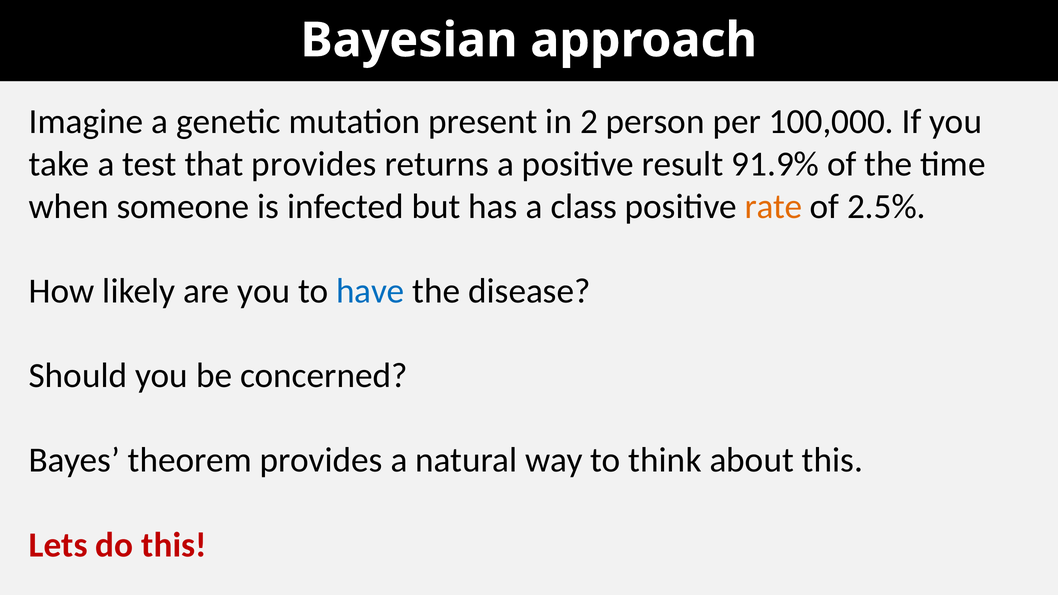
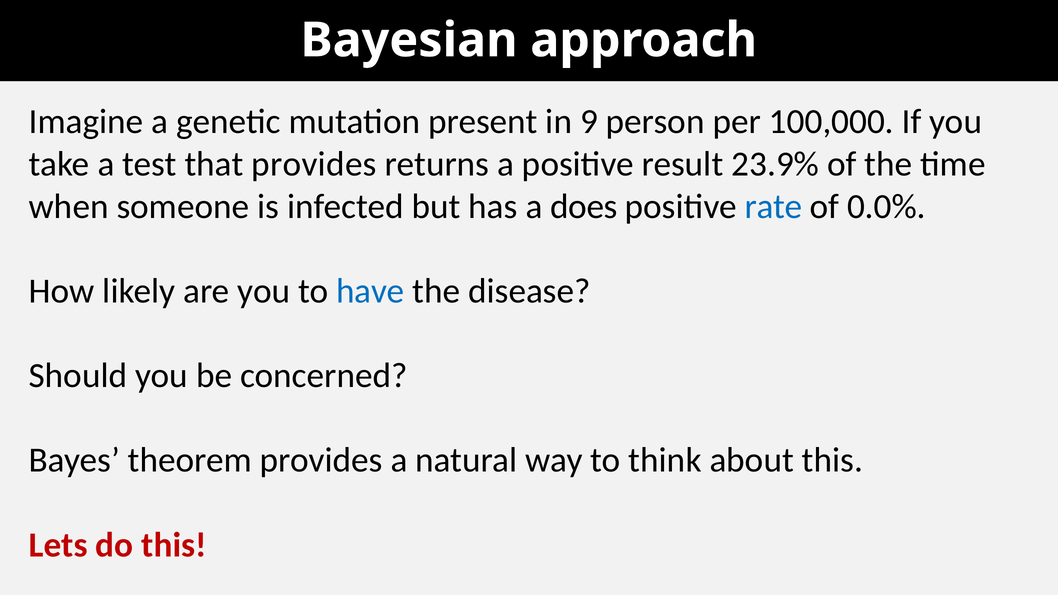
2: 2 -> 9 (589, 122)
91.9%: 91.9% -> 23.9% (775, 164)
class: class -> does (584, 206)
rate colour: orange -> blue (773, 206)
2.5%: 2.5% -> 0.0% (886, 206)
